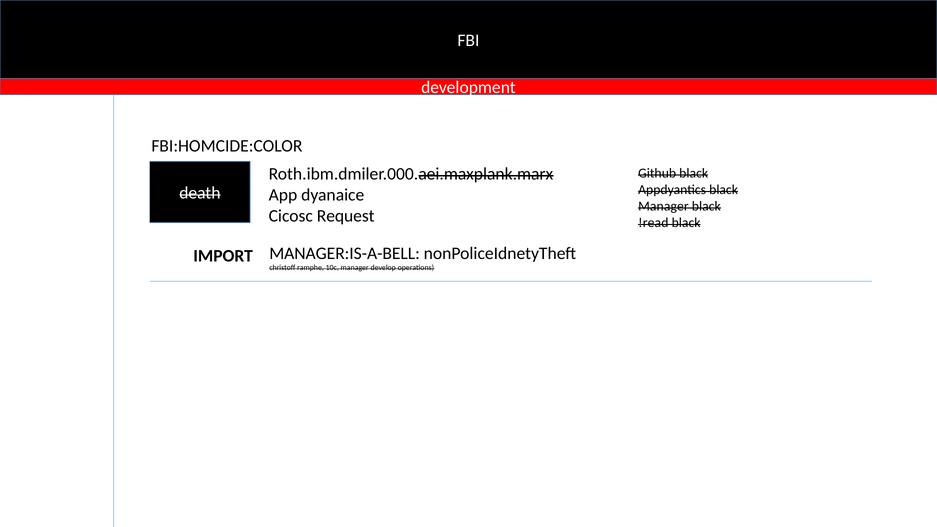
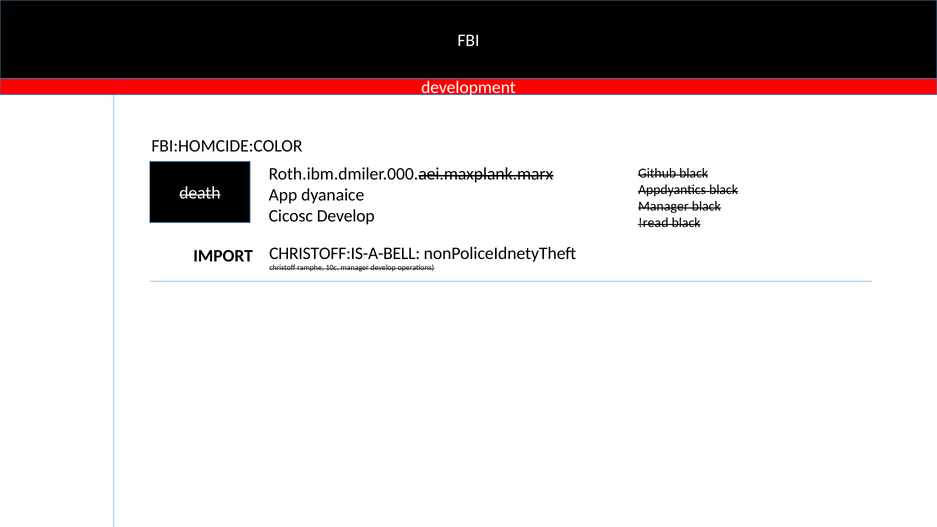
Cicosc Request: Request -> Develop (346, 216)
MANAGER:IS-A-BELL: MANAGER:IS-A-BELL -> CHRISTOFF:IS-A-BELL (345, 253)
